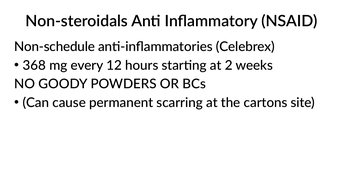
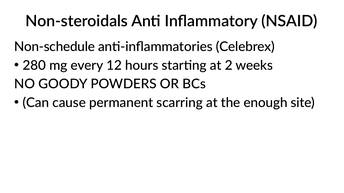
368: 368 -> 280 (34, 66)
cartons: cartons -> enough (266, 103)
